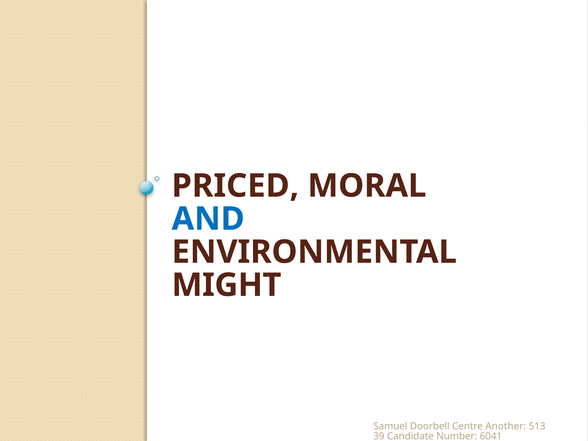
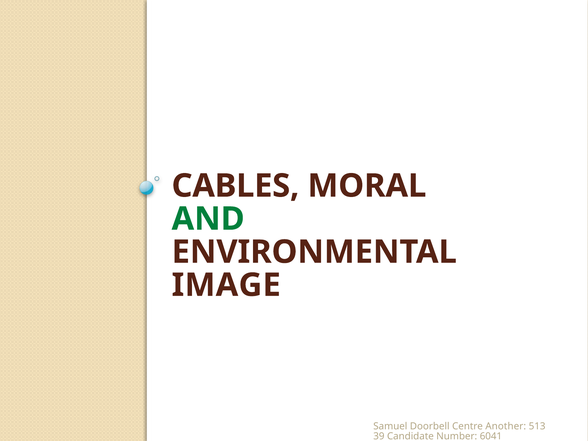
PRICED: PRICED -> CABLES (235, 186)
AND colour: blue -> green (208, 219)
MIGHT: MIGHT -> IMAGE (226, 285)
